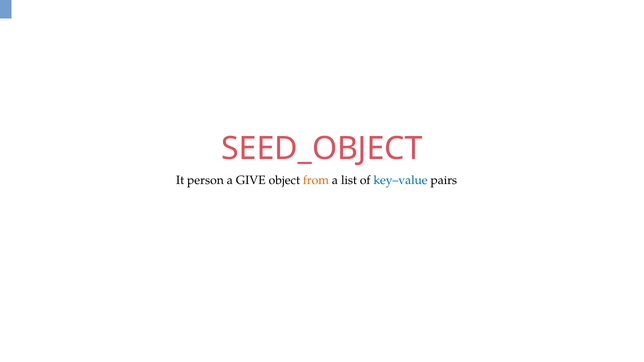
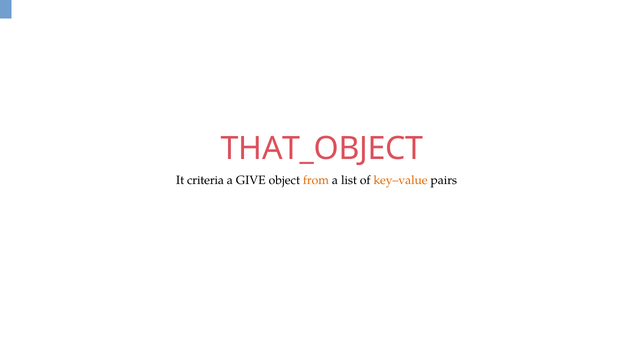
SEED_OBJECT: SEED_OBJECT -> THAT_OBJECT (322, 149)
person: person -> criteria (206, 180)
key–value colour: blue -> orange (401, 180)
